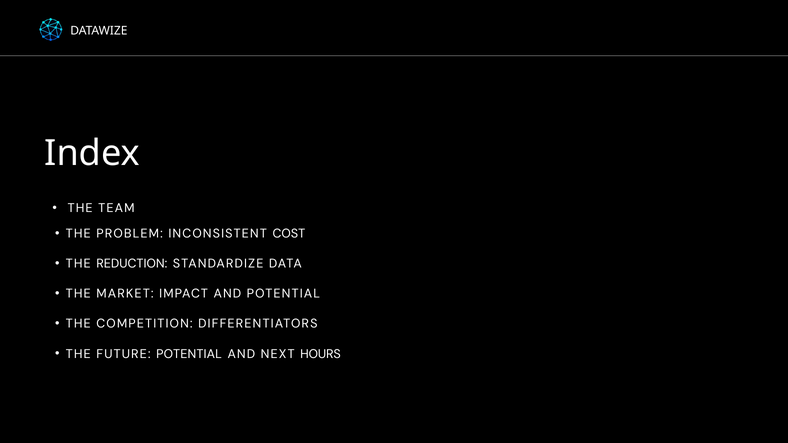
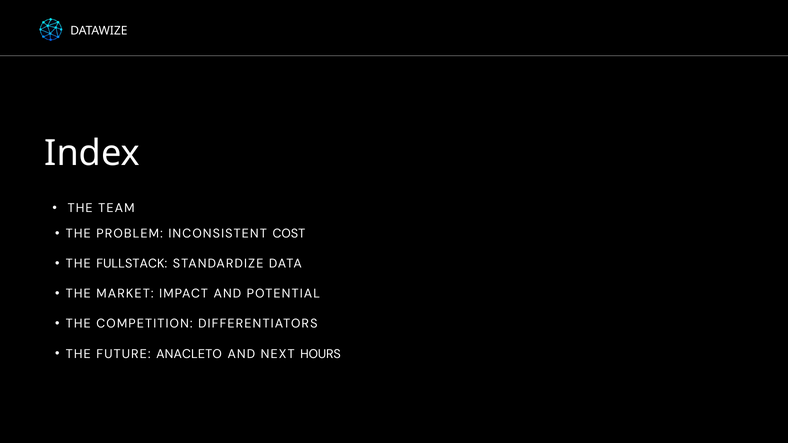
REDUCTION: REDUCTION -> FULLSTACK (132, 264)
FUTURE POTENTIAL: POTENTIAL -> ANACLETO (189, 354)
